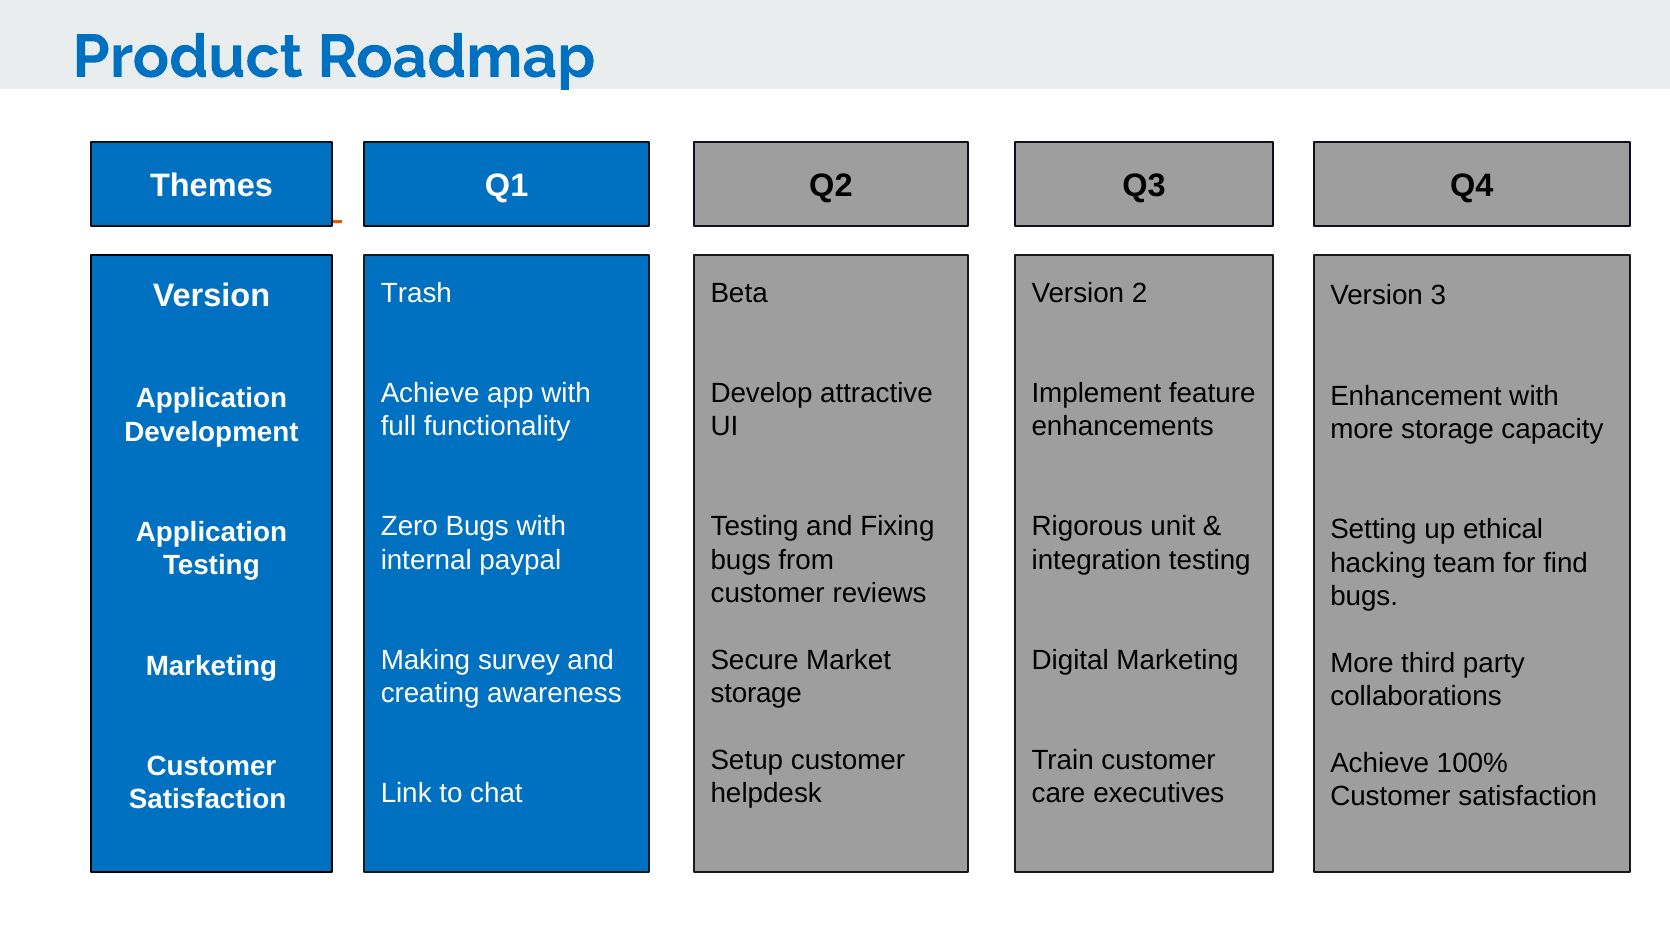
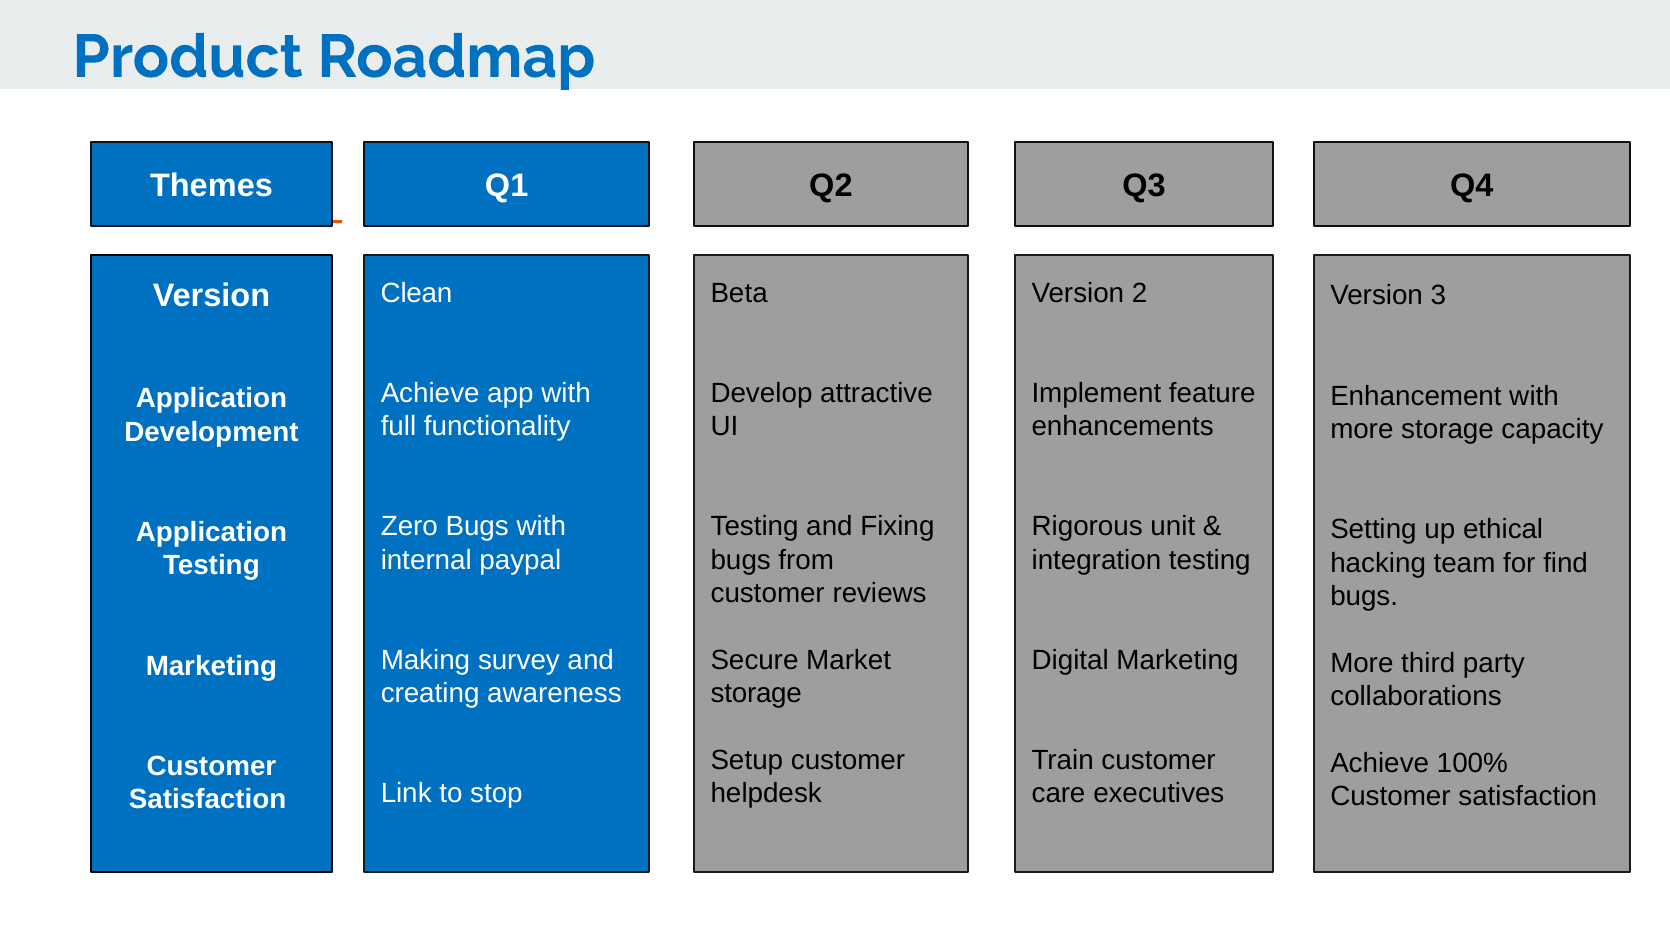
Trash: Trash -> Clean (416, 293)
chat: chat -> stop (496, 794)
